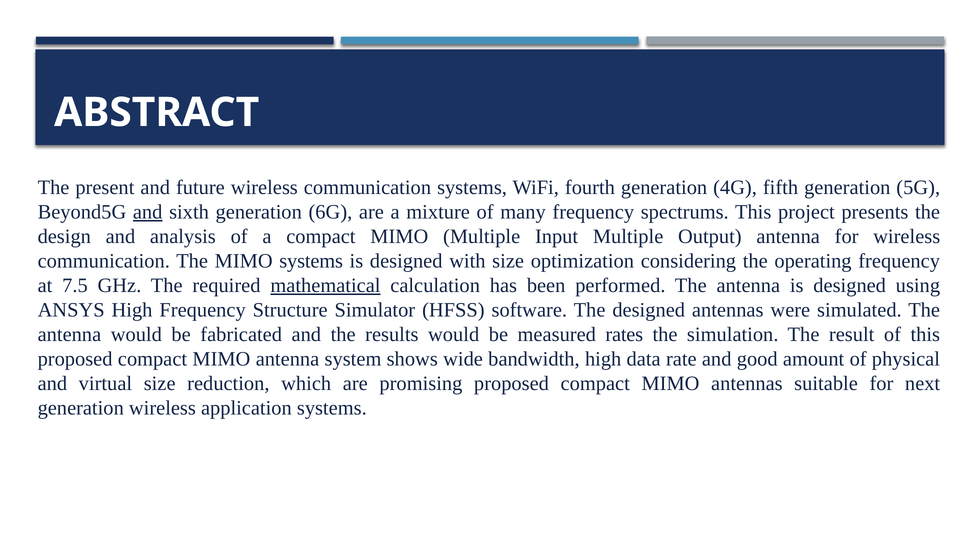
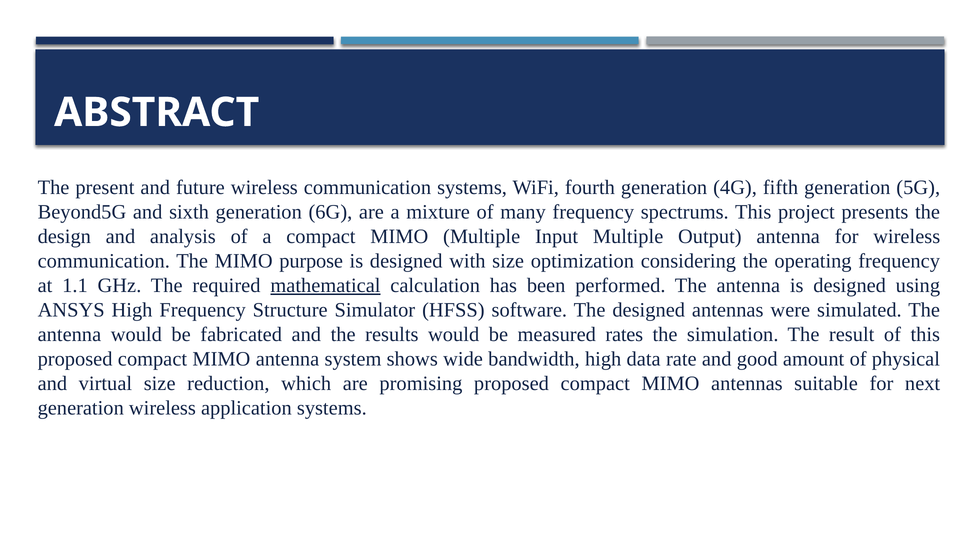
and underline: present -> none (148, 212)
MIMO systems: systems -> purpose (311, 261)
7.5: 7.5 -> 1.1 (75, 286)
